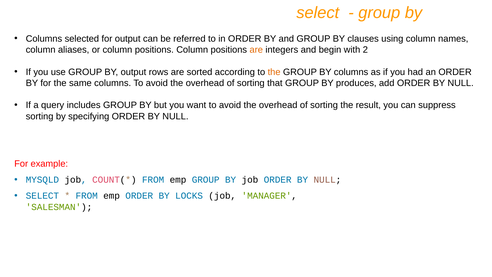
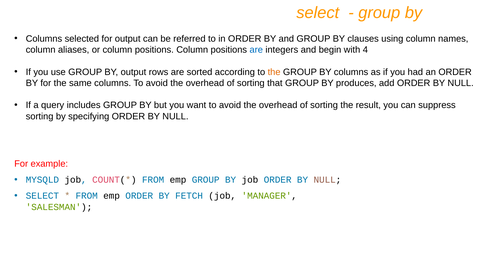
are colour: orange -> blue (256, 50)
2: 2 -> 4 (365, 50)
LOCKS: LOCKS -> FETCH (189, 196)
